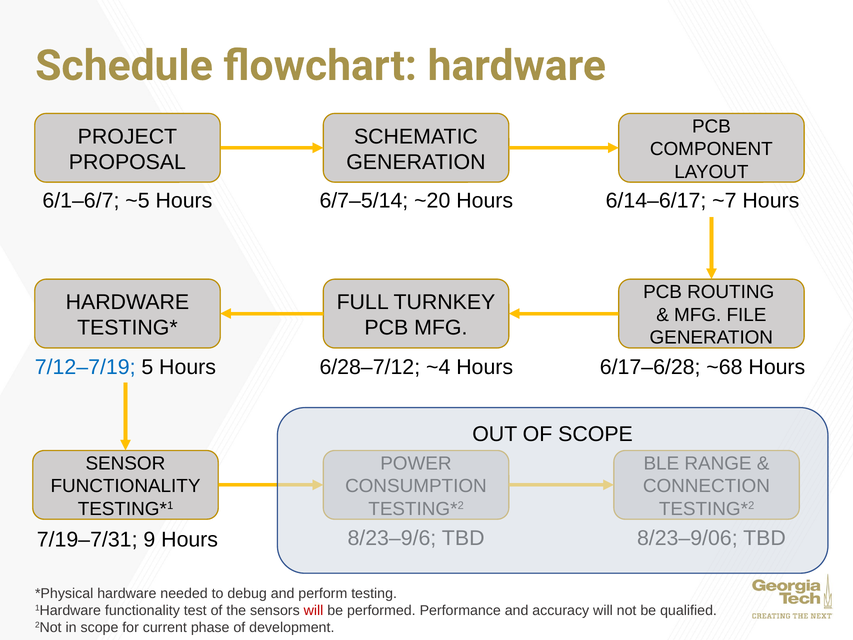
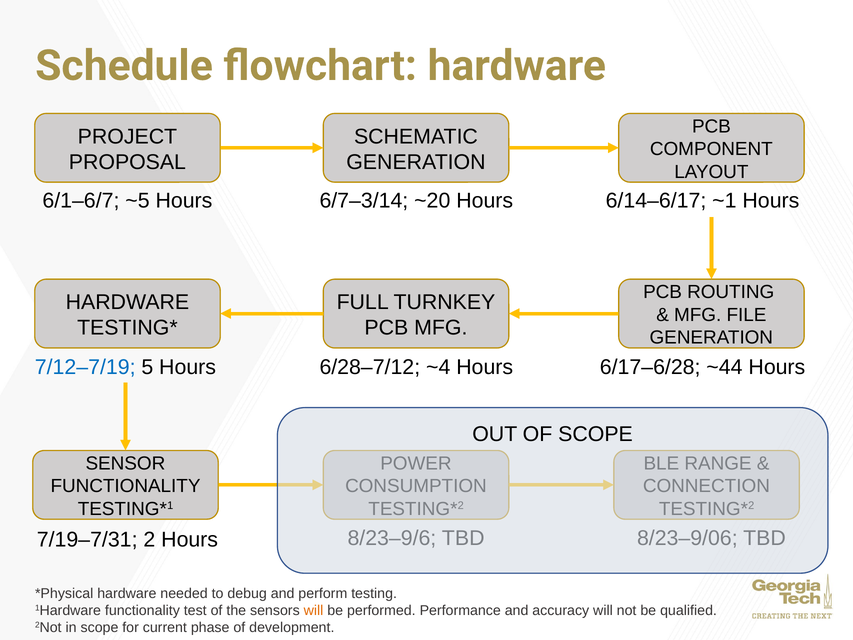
6/7–5/14: 6/7–5/14 -> 6/7–3/14 (364, 201)
~7: ~7 -> ~1 (724, 201)
~68: ~68 -> ~44 (724, 367)
9: 9 -> 2 (149, 539)
will colour: red -> orange (314, 610)
